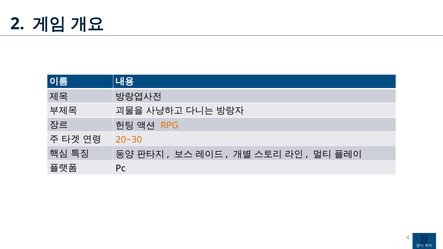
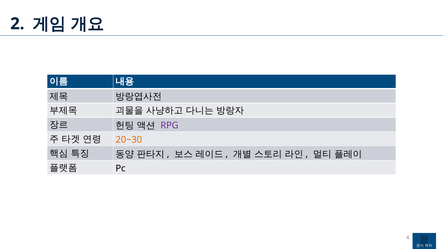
RPG colour: orange -> purple (169, 126)
